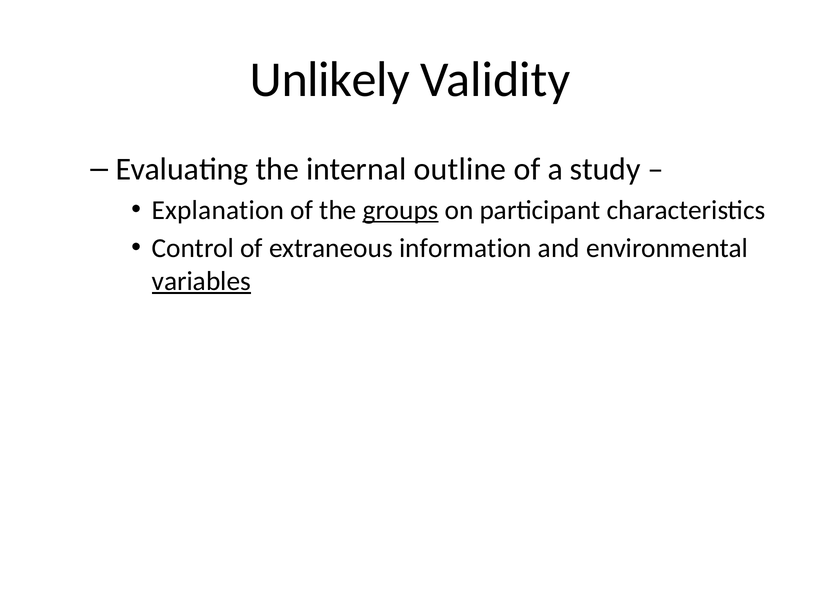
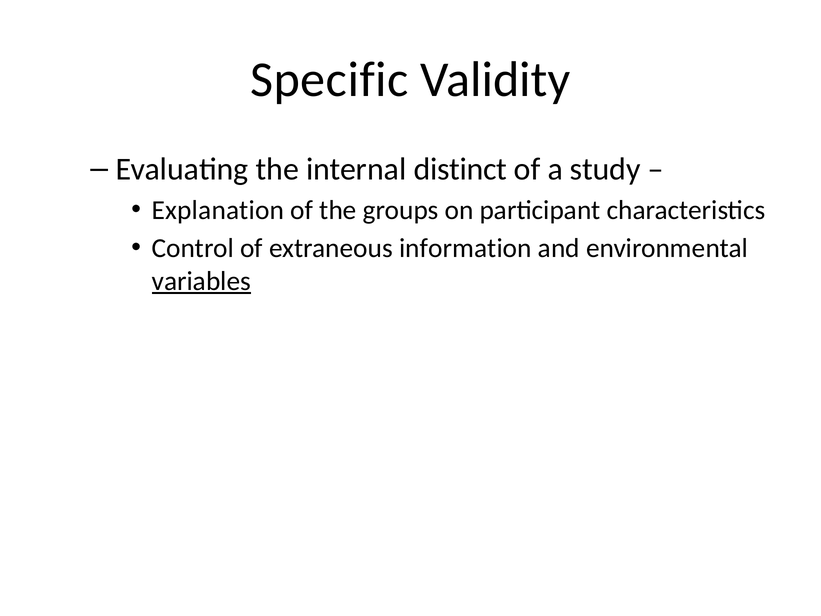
Unlikely: Unlikely -> Specific (329, 79)
outline: outline -> distinct (460, 169)
groups underline: present -> none (401, 210)
